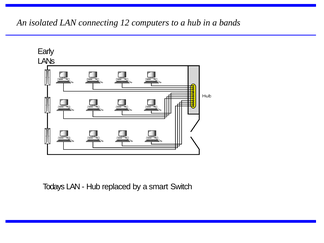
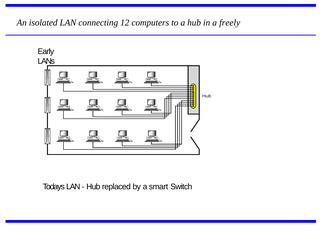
bands: bands -> freely (230, 23)
